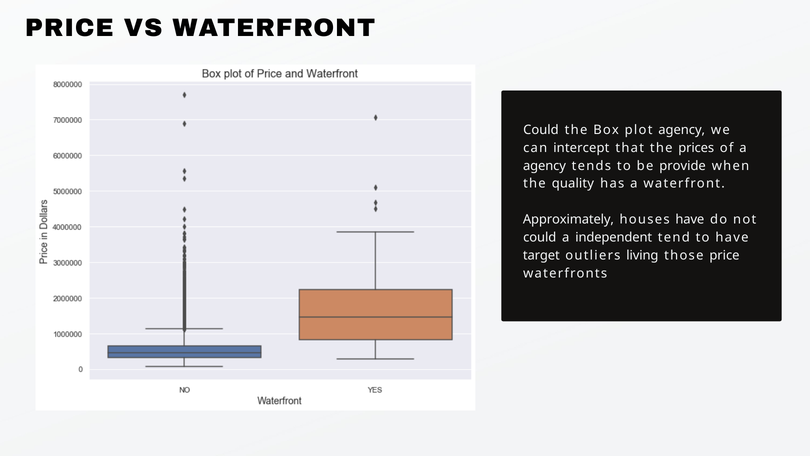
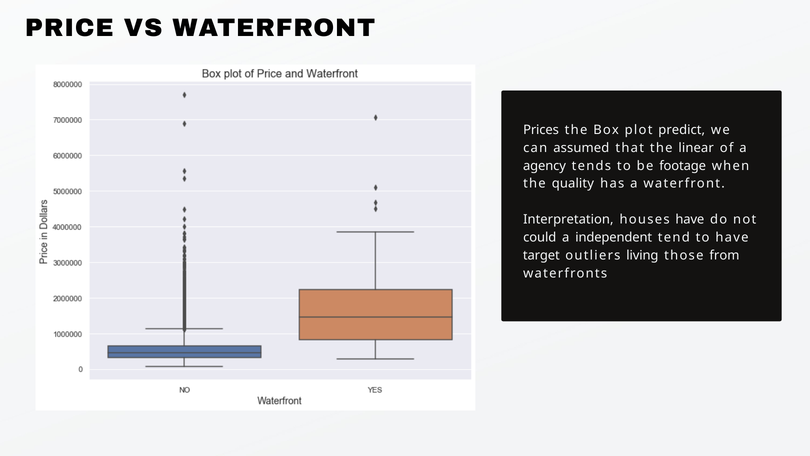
Could: Could -> Prices (541, 130)
plot agency: agency -> predict (682, 130)
intercept: intercept -> assumed (581, 148)
prices: prices -> linear (696, 148)
provide: provide -> footage (683, 166)
Approximately: Approximately -> Interpretation (568, 219)
those price: price -> from (724, 255)
